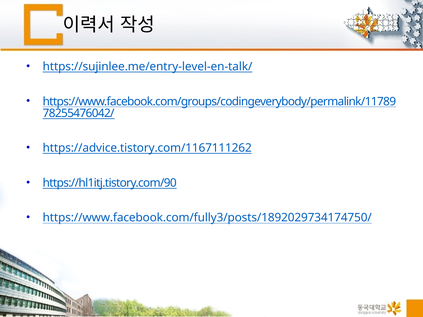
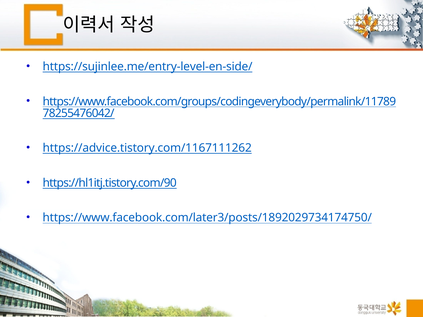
https://sujinlee.me/entry-level-en-talk/: https://sujinlee.me/entry-level-en-talk/ -> https://sujinlee.me/entry-level-en-side/ (148, 67)
https://www.facebook.com/fully3/posts/1892029734174750/: https://www.facebook.com/fully3/posts/1892029734174750/ -> https://www.facebook.com/later3/posts/1892029734174750/ (207, 218)
